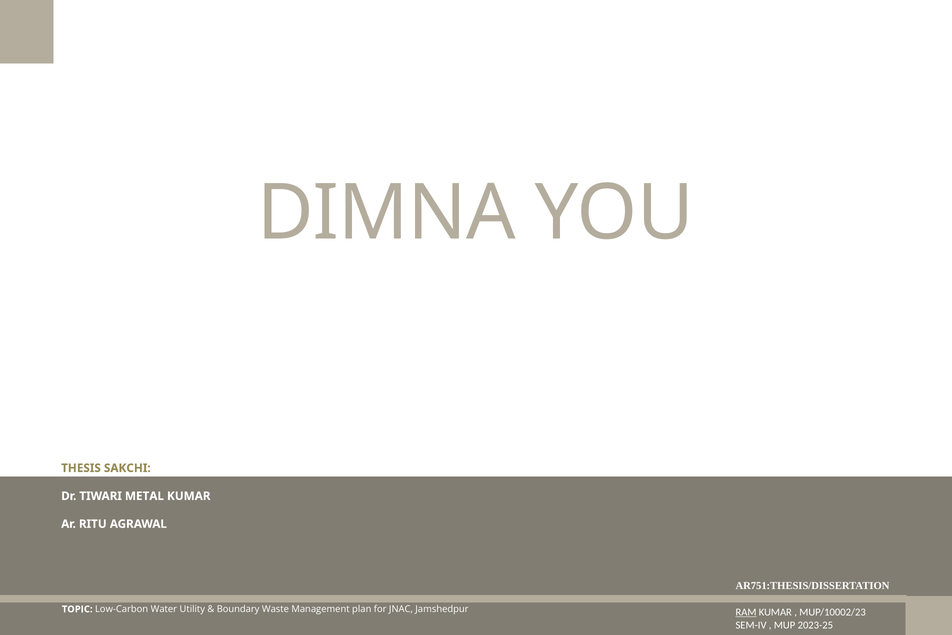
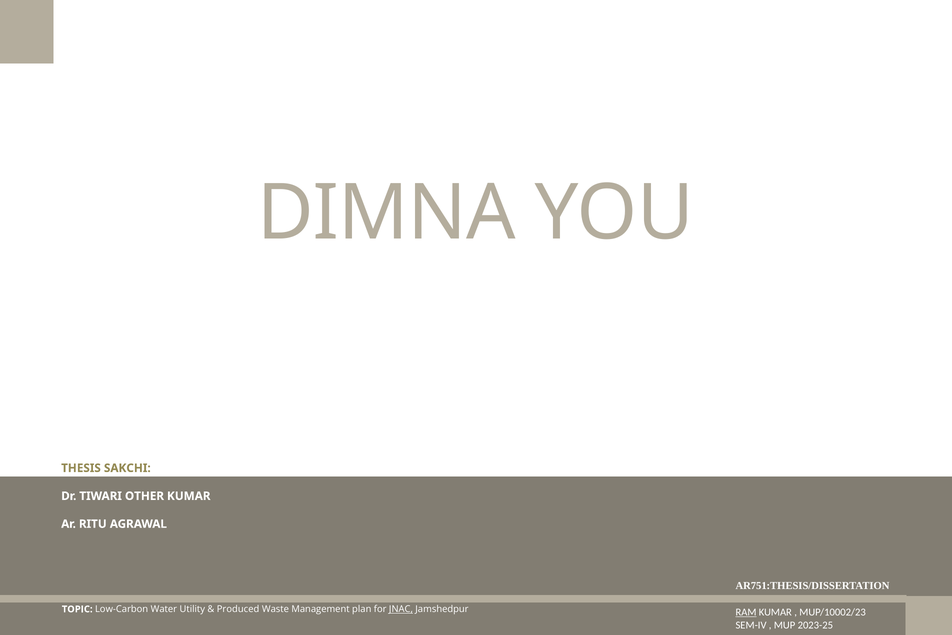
METAL: METAL -> OTHER (144, 496)
Boundary: Boundary -> Produced (238, 609)
JNAC underline: none -> present (401, 609)
